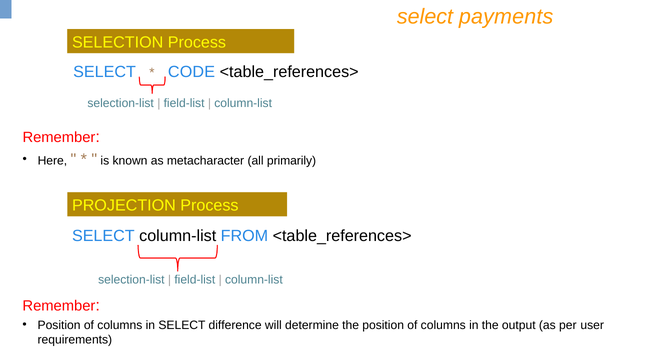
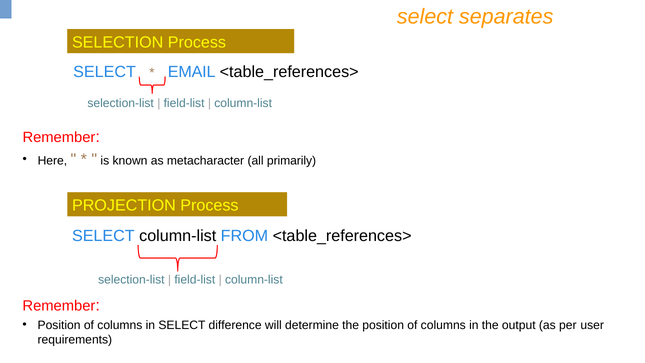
payments: payments -> separates (506, 17)
CODE: CODE -> EMAIL (192, 72)
